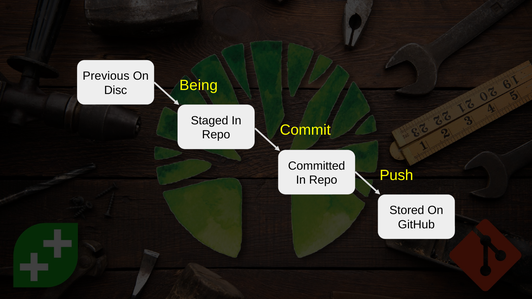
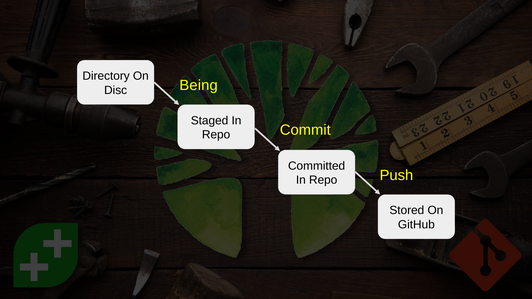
Previous: Previous -> Directory (106, 76)
